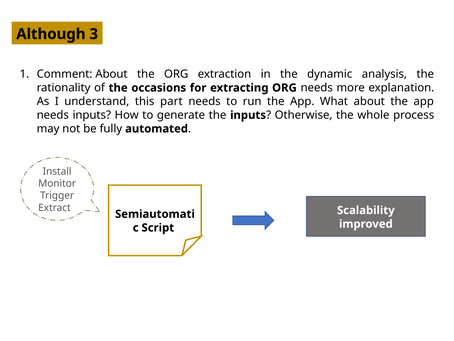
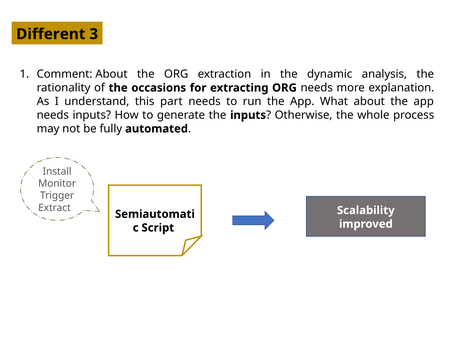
Although: Although -> Different (51, 34)
